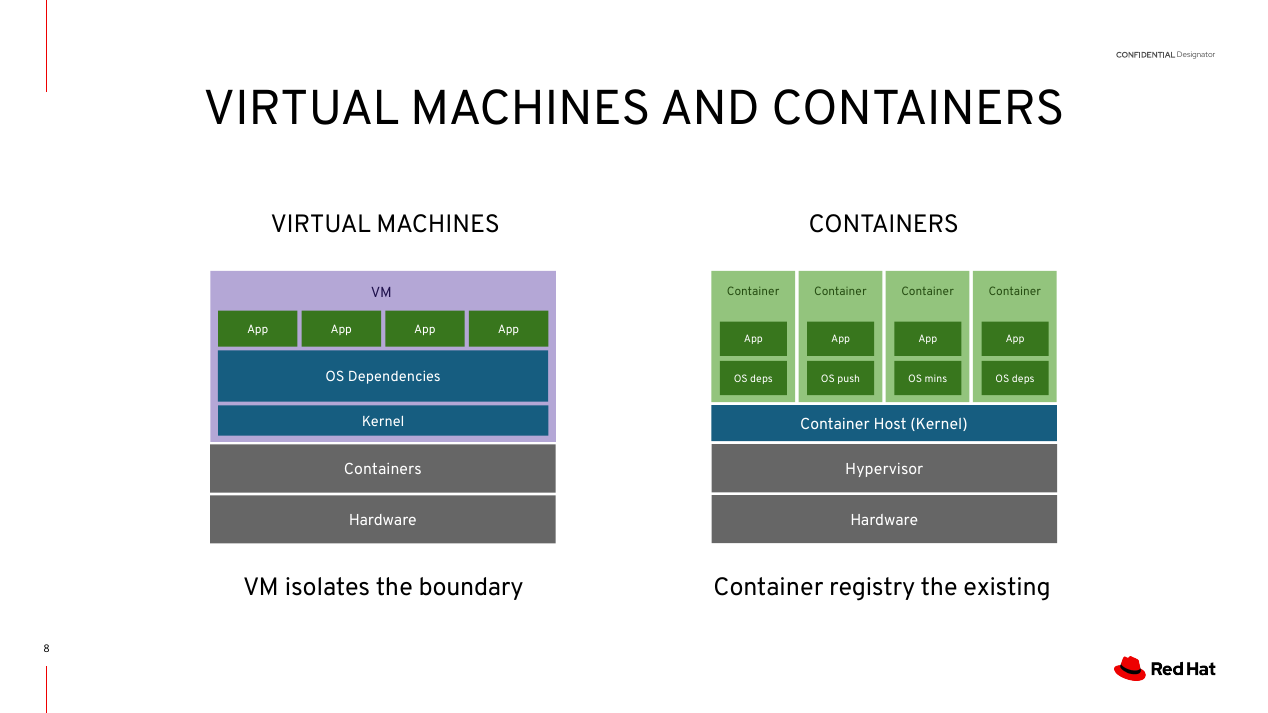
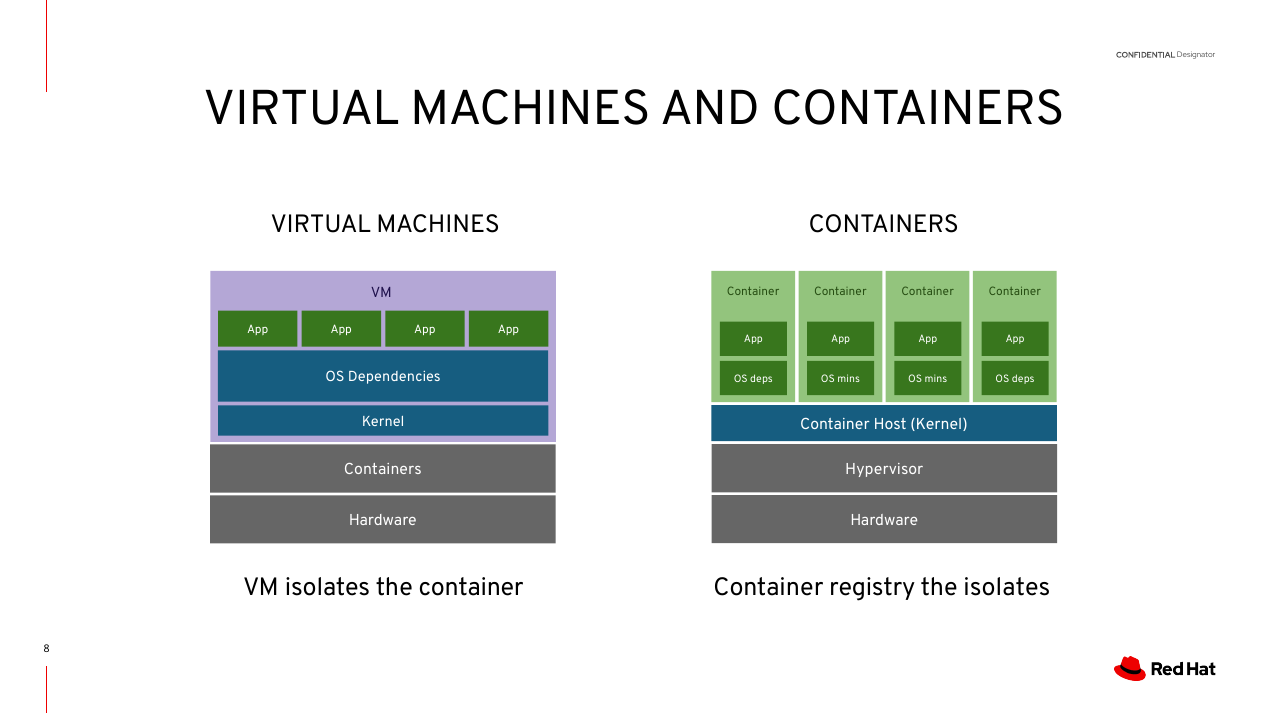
push: push -> mins (849, 379)
the boundary: boundary -> container (471, 588)
the existing: existing -> isolates (1007, 588)
